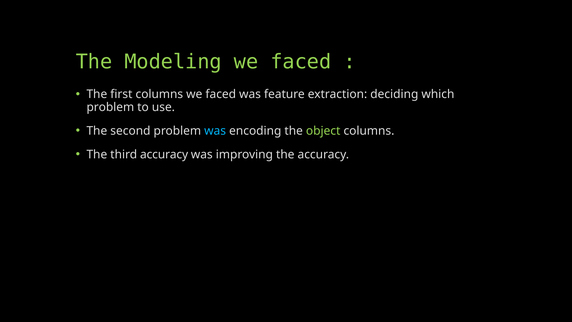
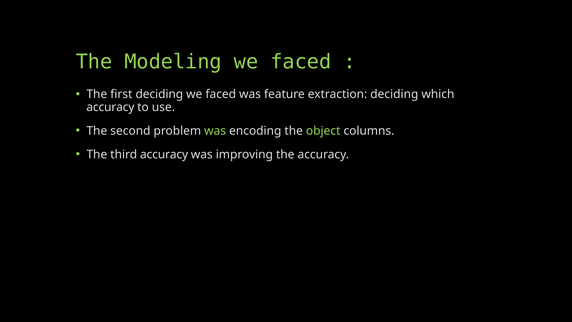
first columns: columns -> deciding (159, 94)
problem: problem -> accuracy (110, 107)
was colour: light blue -> light green (215, 131)
